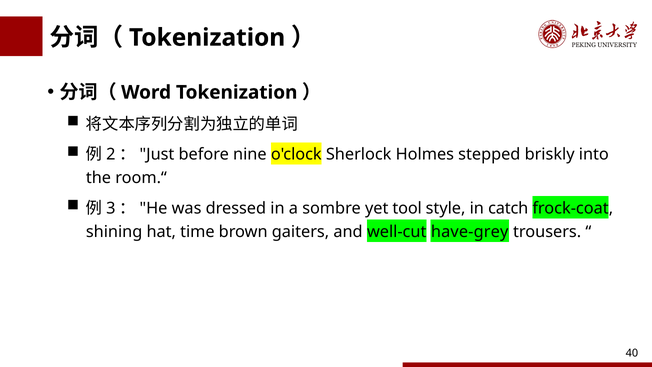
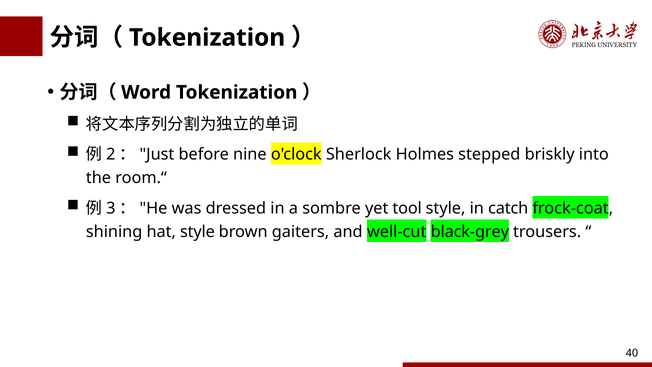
hat time: time -> style (197, 232)
have-grey: have-grey -> black-grey (470, 232)
